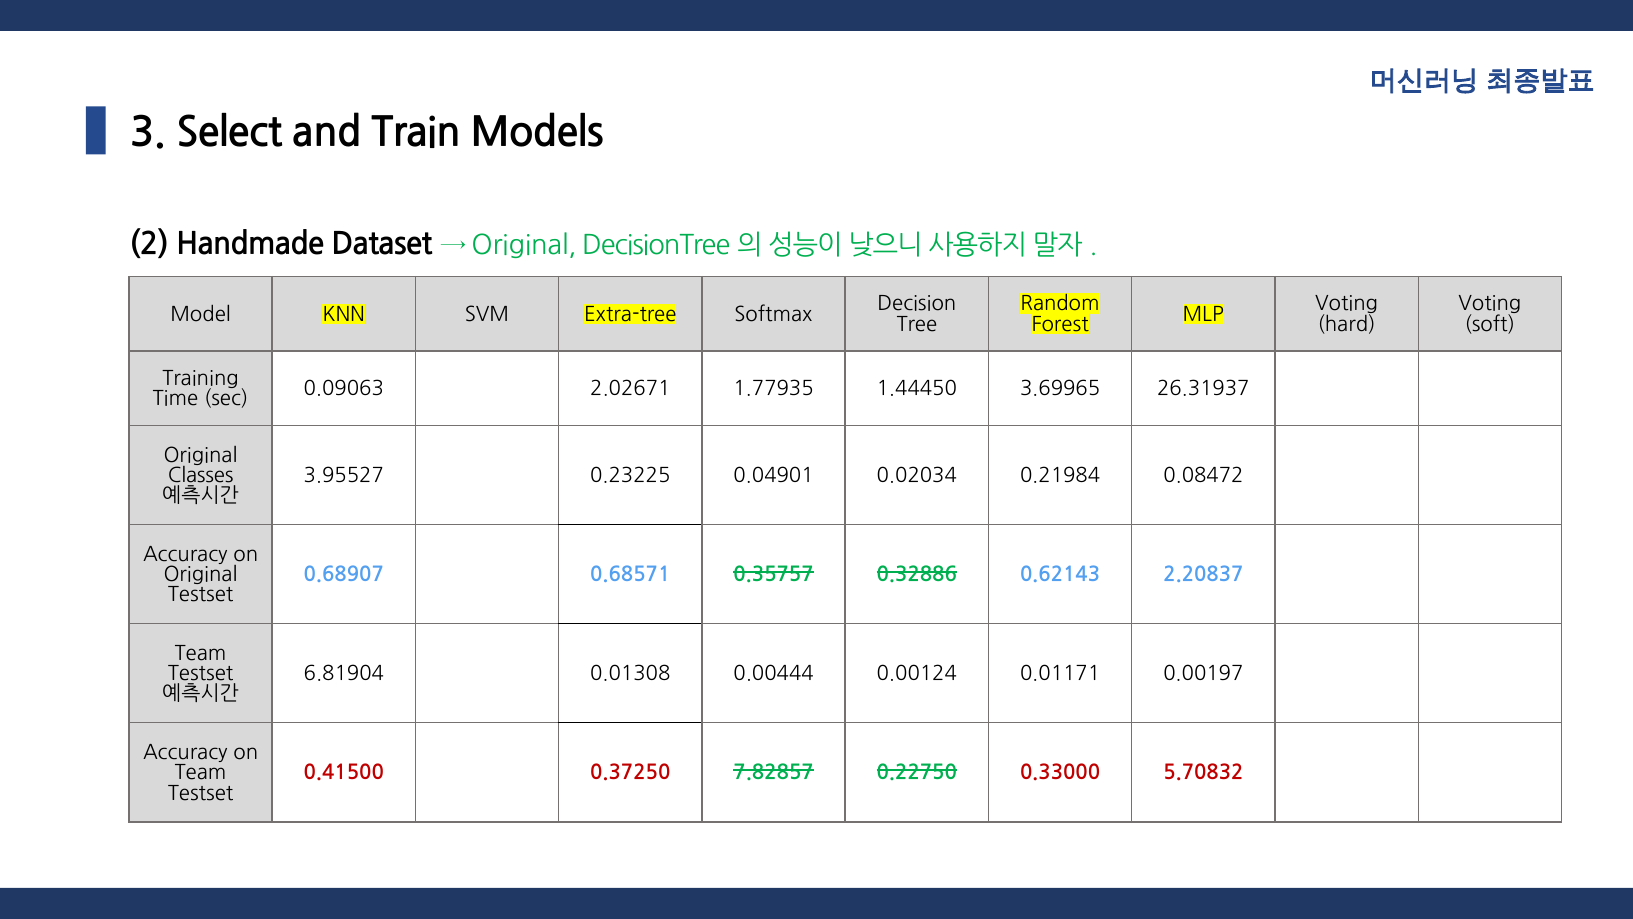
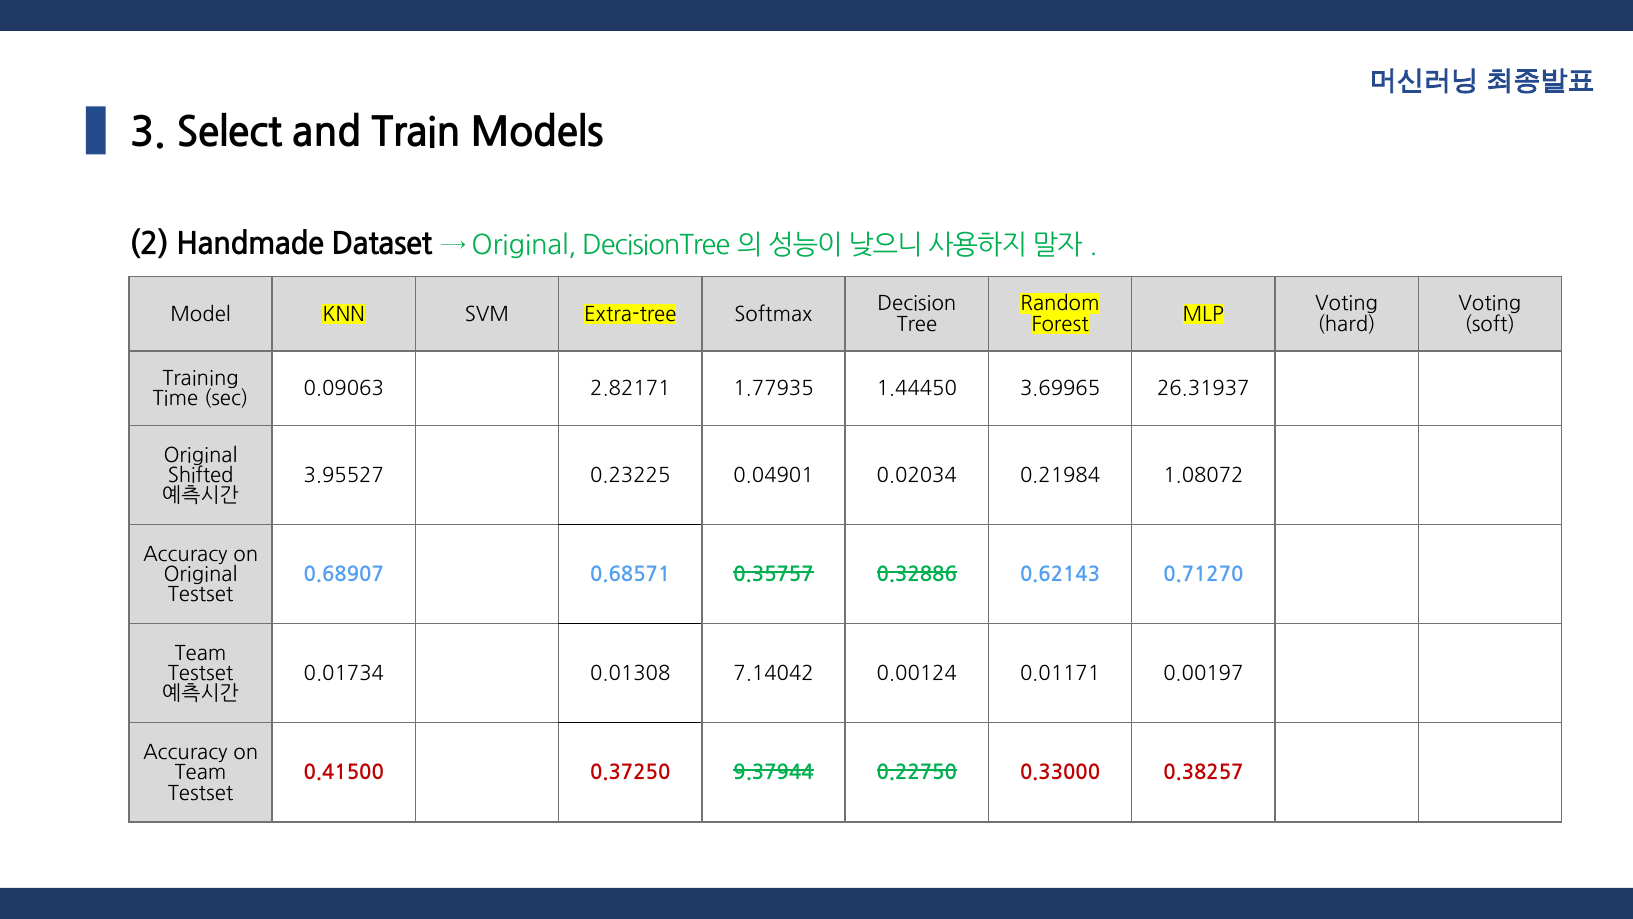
2.02671: 2.02671 -> 2.82171 (630, 389)
Classes: Classes -> Shifted (201, 476)
0.08472: 0.08472 -> 1.08072 (1203, 476)
2.20837: 2.20837 -> 0.71270 (1203, 574)
6.81904: 6.81904 -> 0.01734 (344, 674)
0.00444: 0.00444 -> 7.14042 (774, 674)
7.82857: 7.82857 -> 9.37944 (774, 772)
5.70832: 5.70832 -> 0.38257 (1203, 772)
